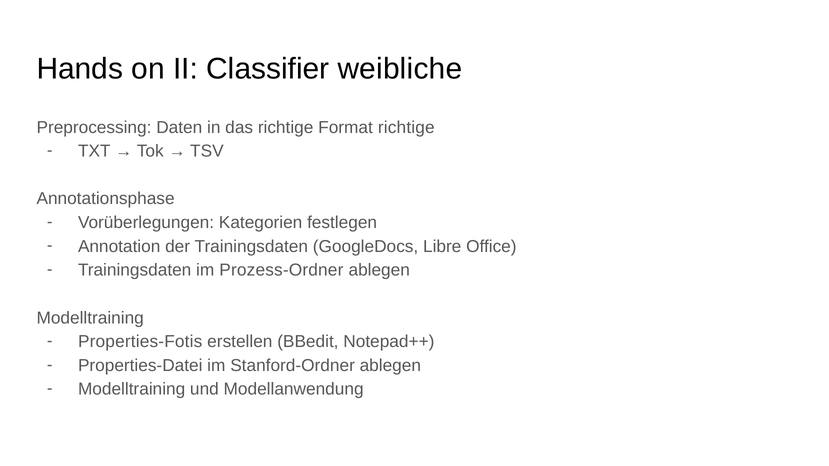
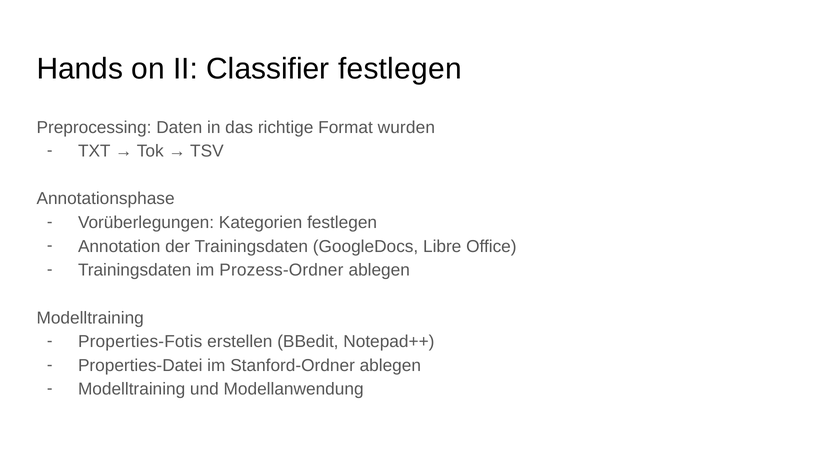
Classifier weibliche: weibliche -> festlegen (400, 69)
Format richtige: richtige -> wurden (406, 127)
